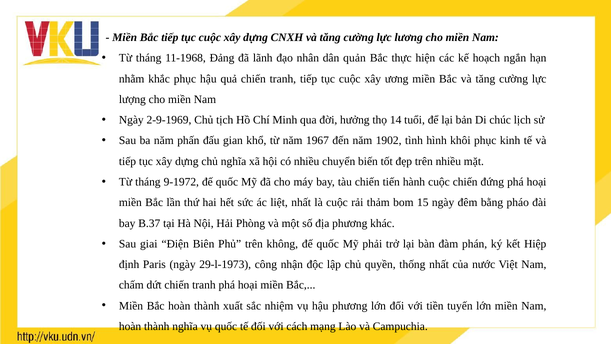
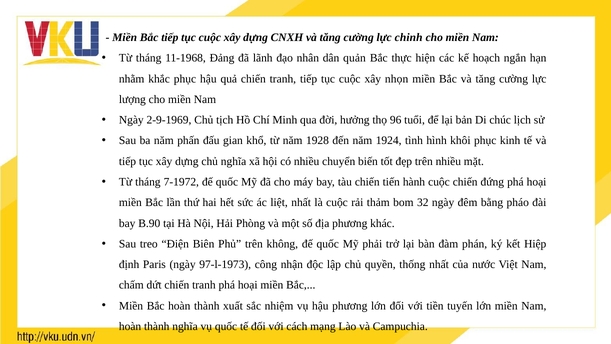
lương: lương -> chinh (409, 37)
ương: ương -> nhọn (397, 79)
14: 14 -> 96 (396, 120)
1967: 1967 -> 1928 (317, 141)
1902: 1902 -> 1924 (389, 141)
9-1972: 9-1972 -> 7-1972 (181, 182)
15: 15 -> 32 (423, 202)
B.37: B.37 -> B.90 (149, 223)
giai: giai -> treo (149, 244)
29-l-1973: 29-l-1973 -> 97-l-1973 (225, 264)
